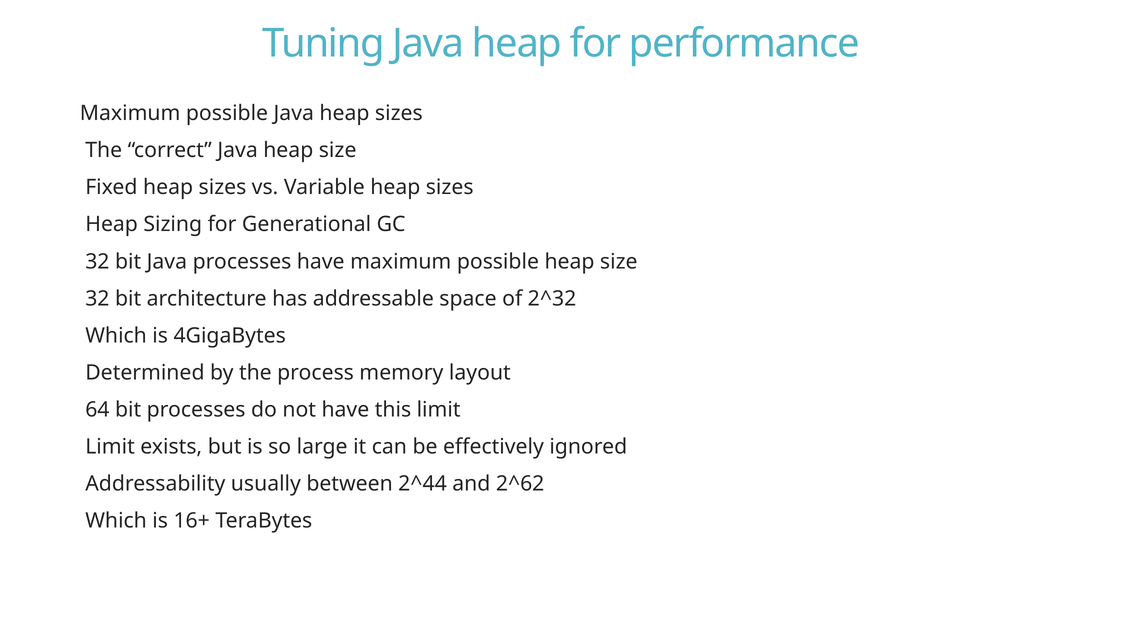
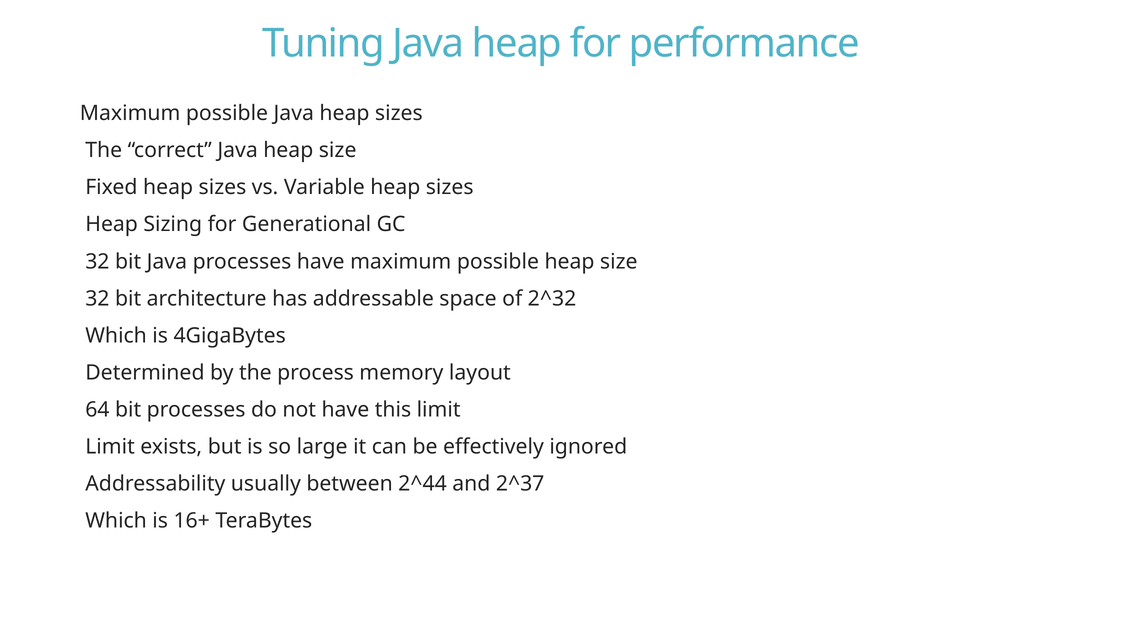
2^62: 2^62 -> 2^37 (520, 483)
